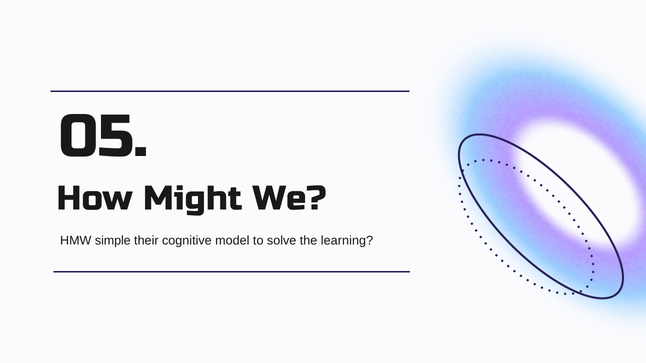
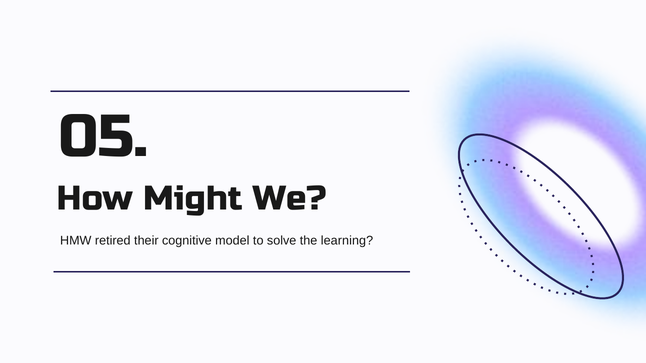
simple: simple -> retired (113, 241)
